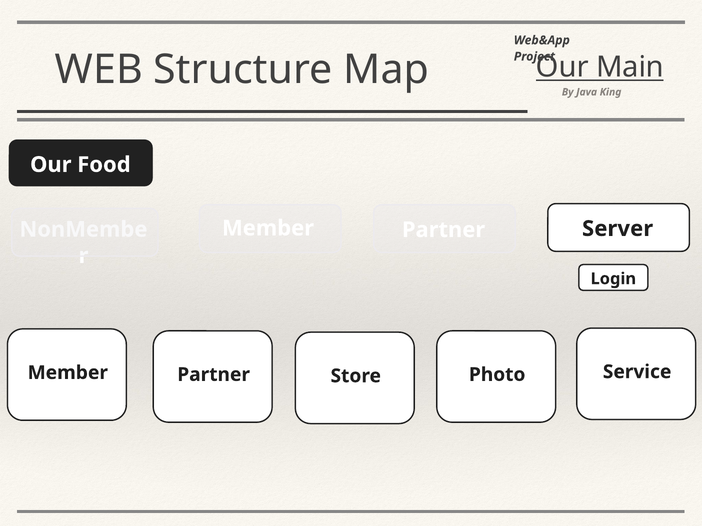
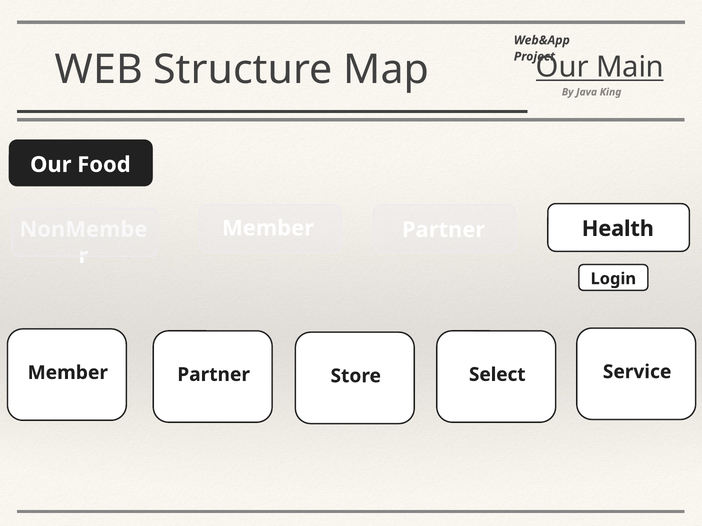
Server: Server -> Health (618, 229)
Photo: Photo -> Select (497, 375)
